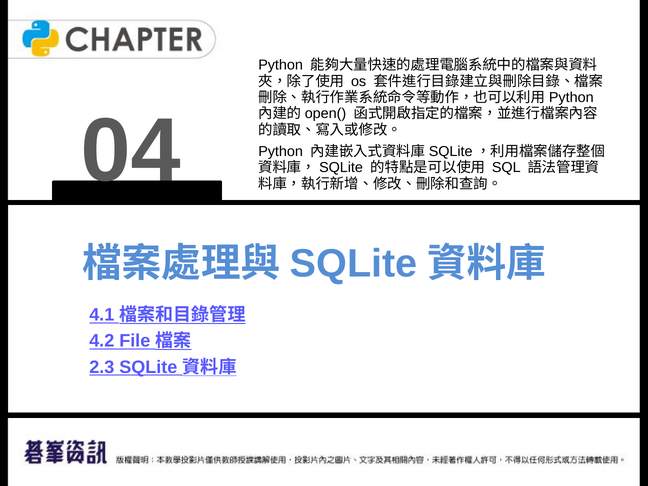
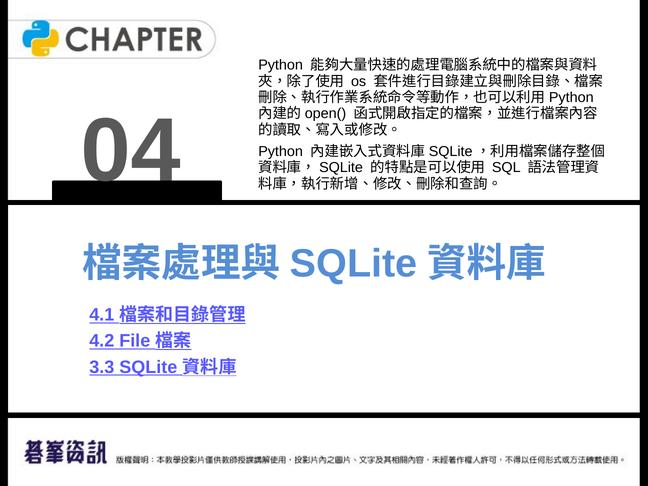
2.3: 2.3 -> 3.3 (102, 367)
